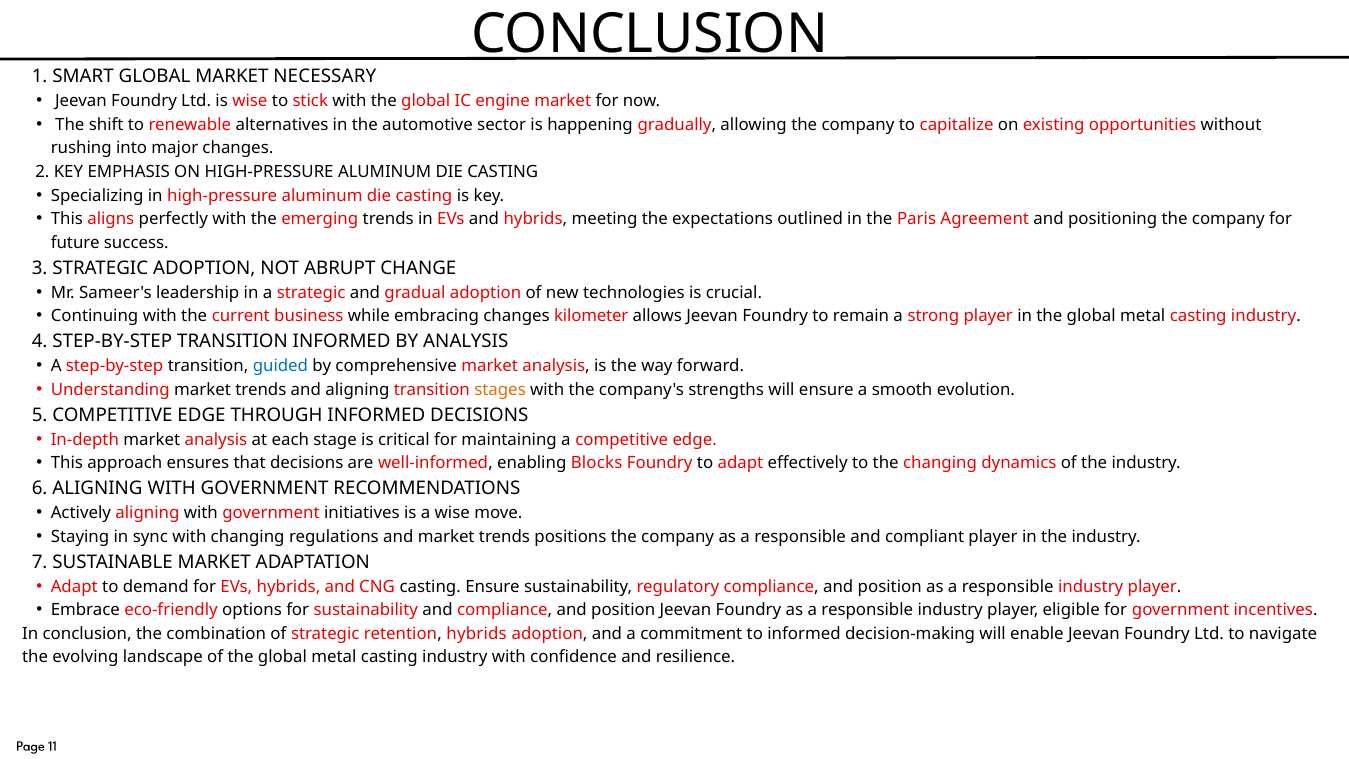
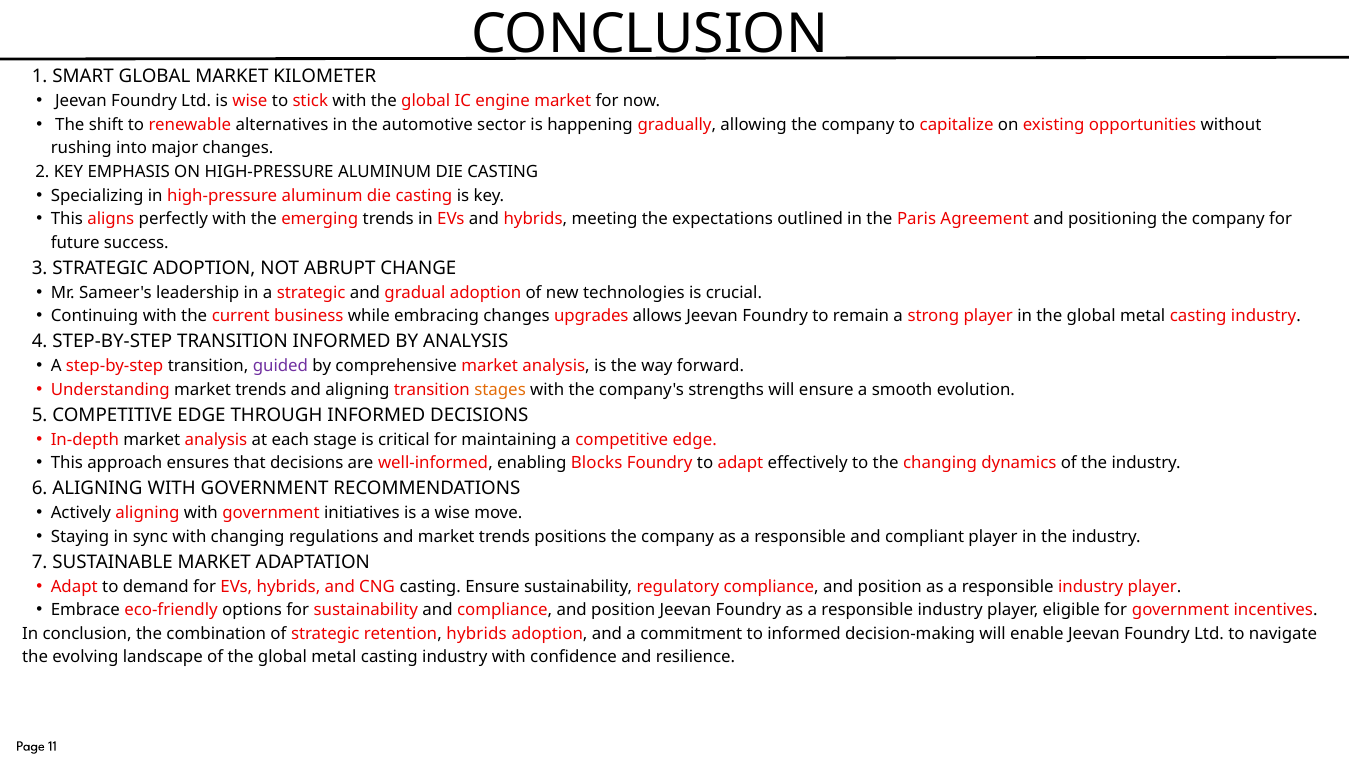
NECESSARY: NECESSARY -> KILOMETER (325, 77)
kilometer: kilometer -> upgrades (591, 316)
guided colour: blue -> purple (280, 366)
